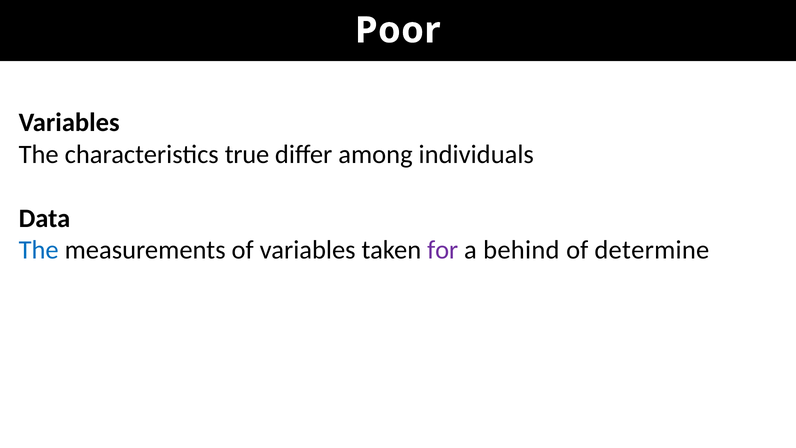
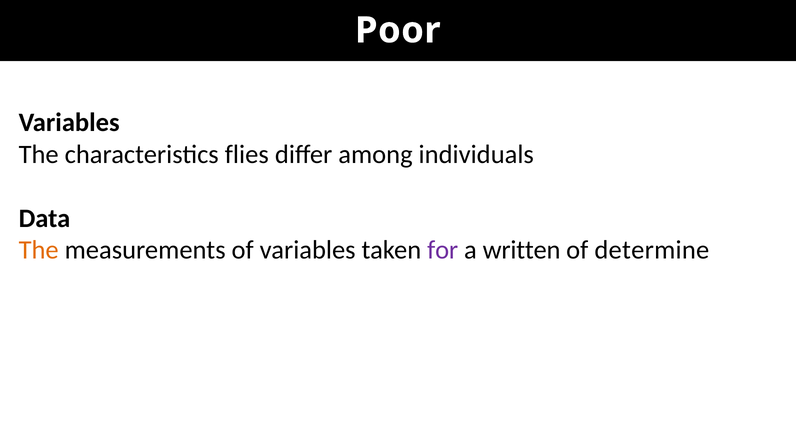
true: true -> flies (247, 154)
The colour: blue -> orange (39, 250)
behind: behind -> written (522, 250)
